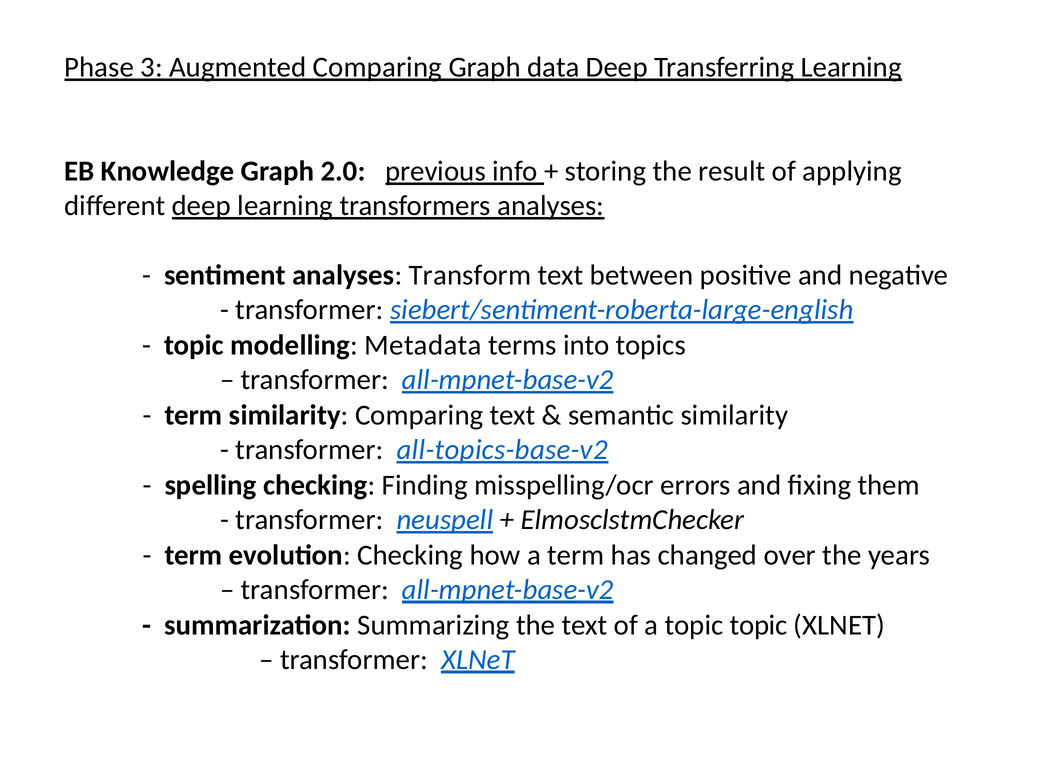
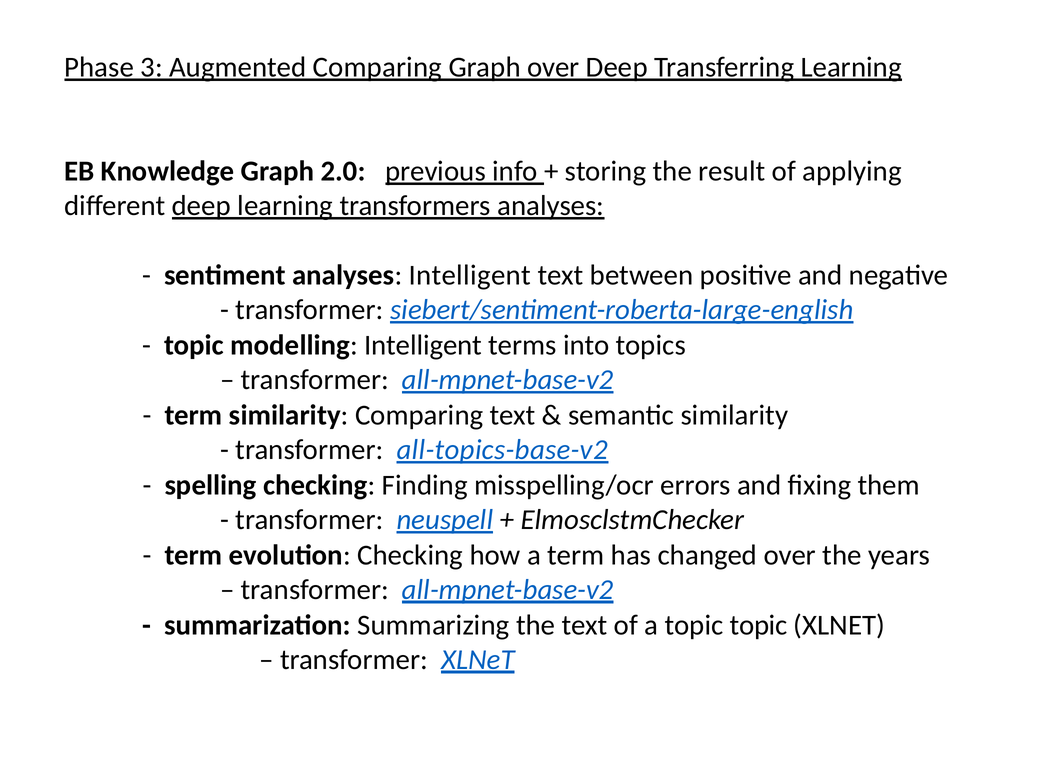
Graph data: data -> over (553, 67)
analyses Transform: Transform -> Intelligent (470, 275)
modelling Metadata: Metadata -> Intelligent (423, 345)
